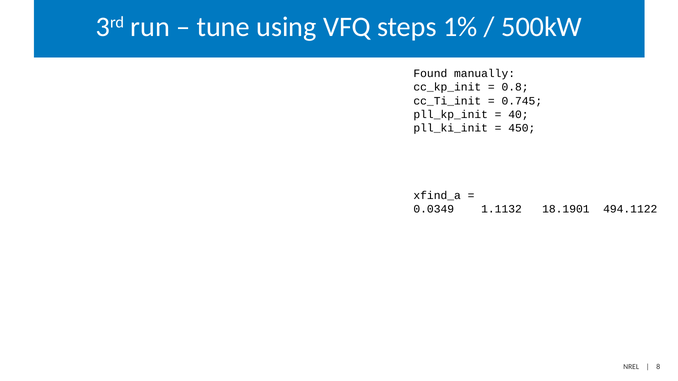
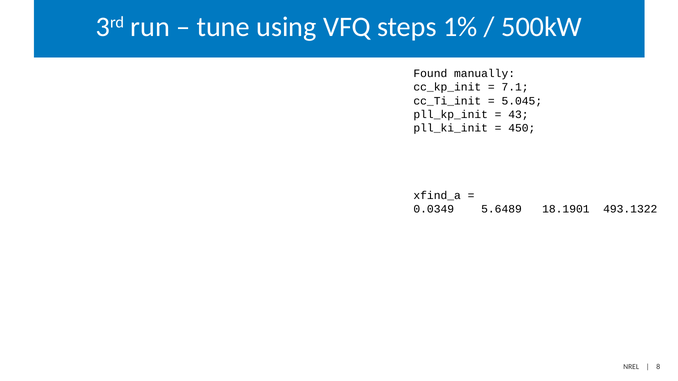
0.8: 0.8 -> 7.1 (515, 87)
0.745: 0.745 -> 5.045 (522, 101)
40: 40 -> 43 (518, 114)
1.1132: 1.1132 -> 5.6489 (502, 209)
494.1122: 494.1122 -> 493.1322 (630, 209)
